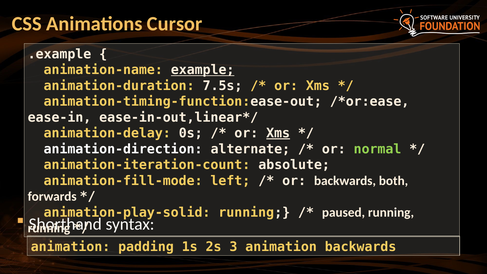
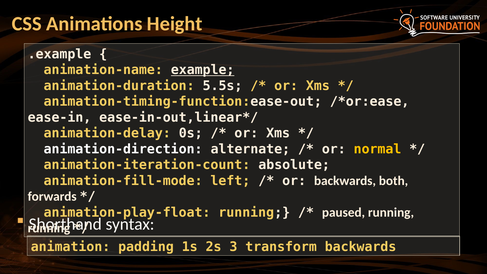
Cursor: Cursor -> Height (175, 24)
7.5s: 7.5s -> 5.5s (223, 86)
Xms underline: present -> none (278, 133)
normal colour: light green -> yellow (377, 149)
animation-play-solid: animation-play-solid -> animation-play-float (127, 212)
3 animation: animation -> transform (281, 247)
